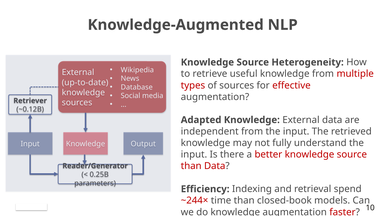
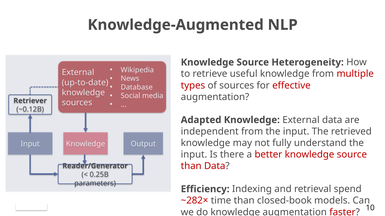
~244×: ~244× -> ~282× (195, 201)
